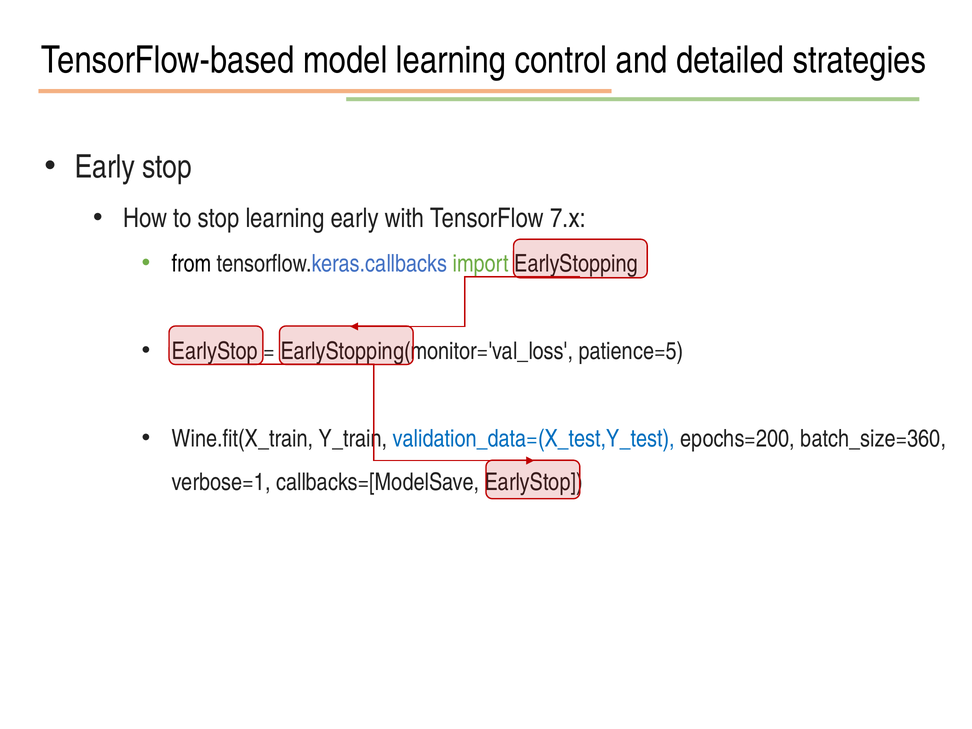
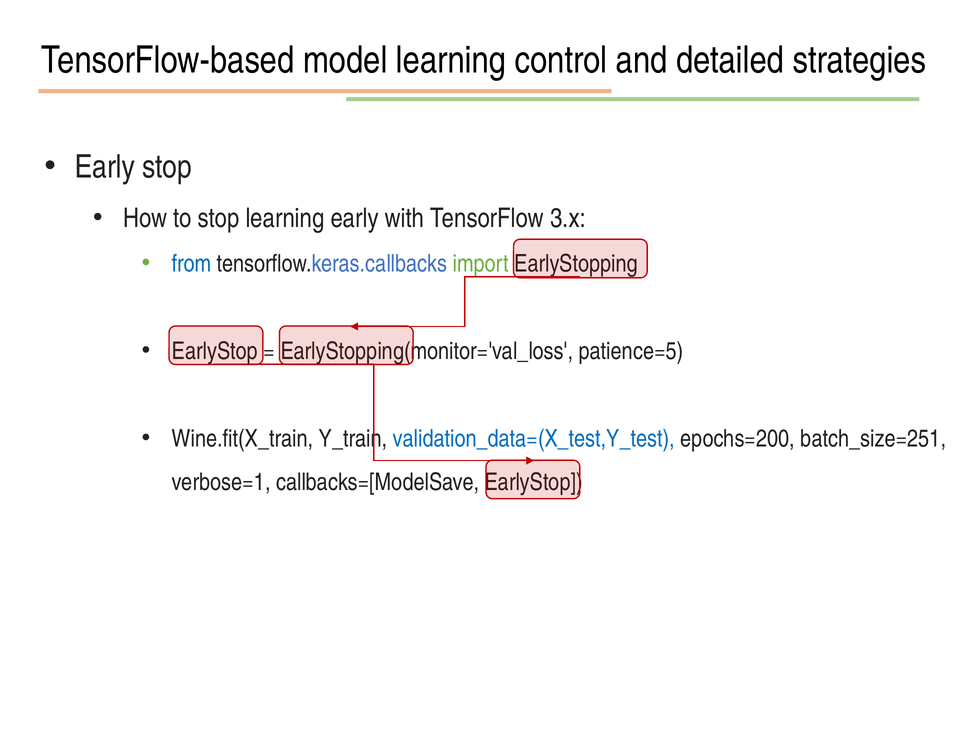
7.x: 7.x -> 3.x (568, 218)
from colour: black -> blue (192, 264)
batch_size=360: batch_size=360 -> batch_size=251 (873, 439)
